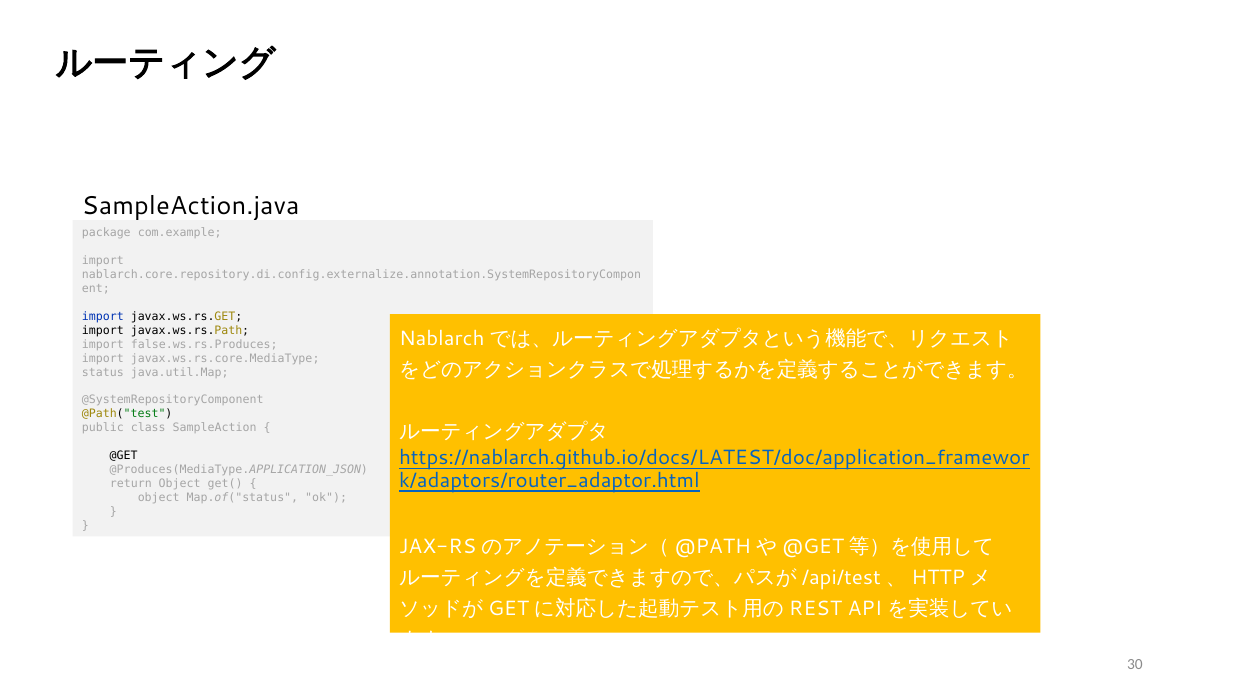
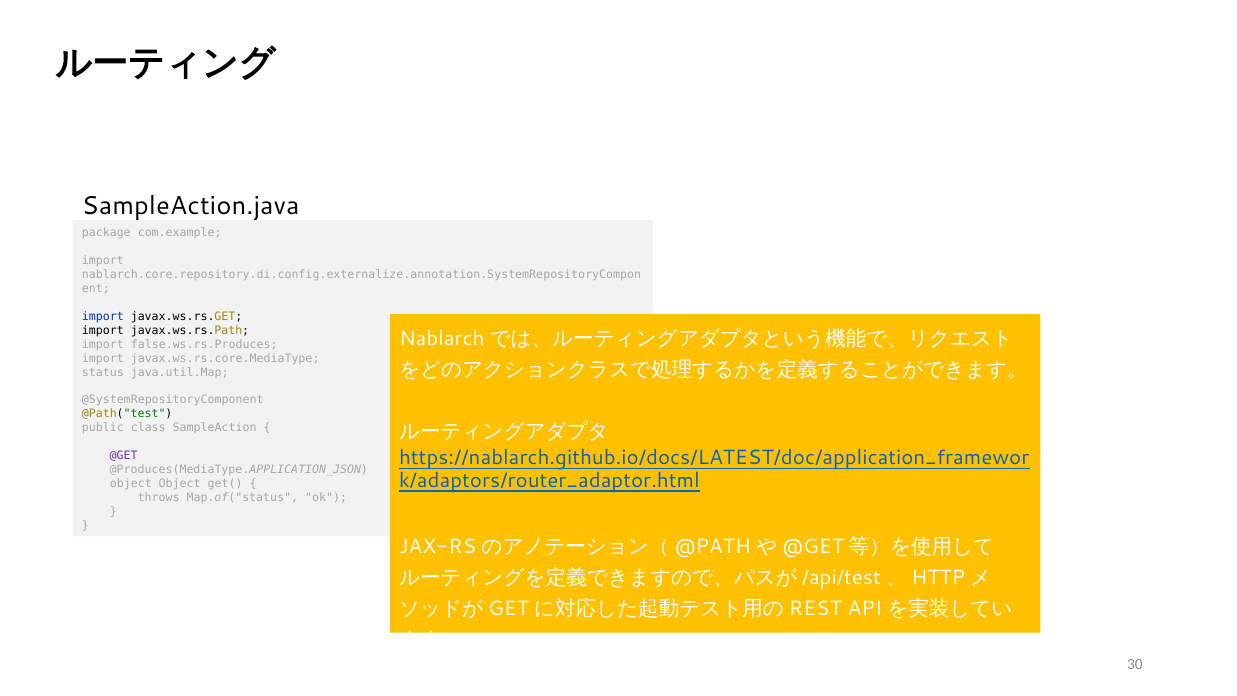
@GET colour: black -> purple (124, 456)
return: return -> object (131, 484)
object: object -> throws (159, 498)
